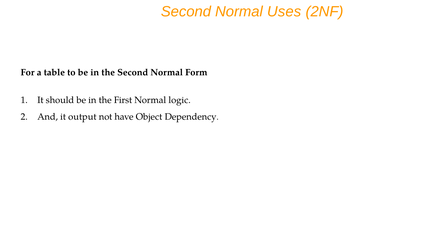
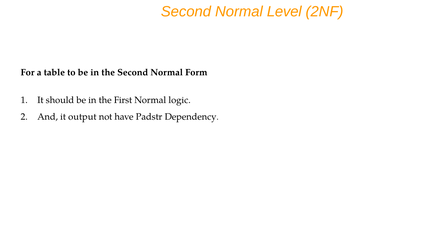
Uses: Uses -> Level (284, 12)
Object: Object -> Padstr (149, 117)
